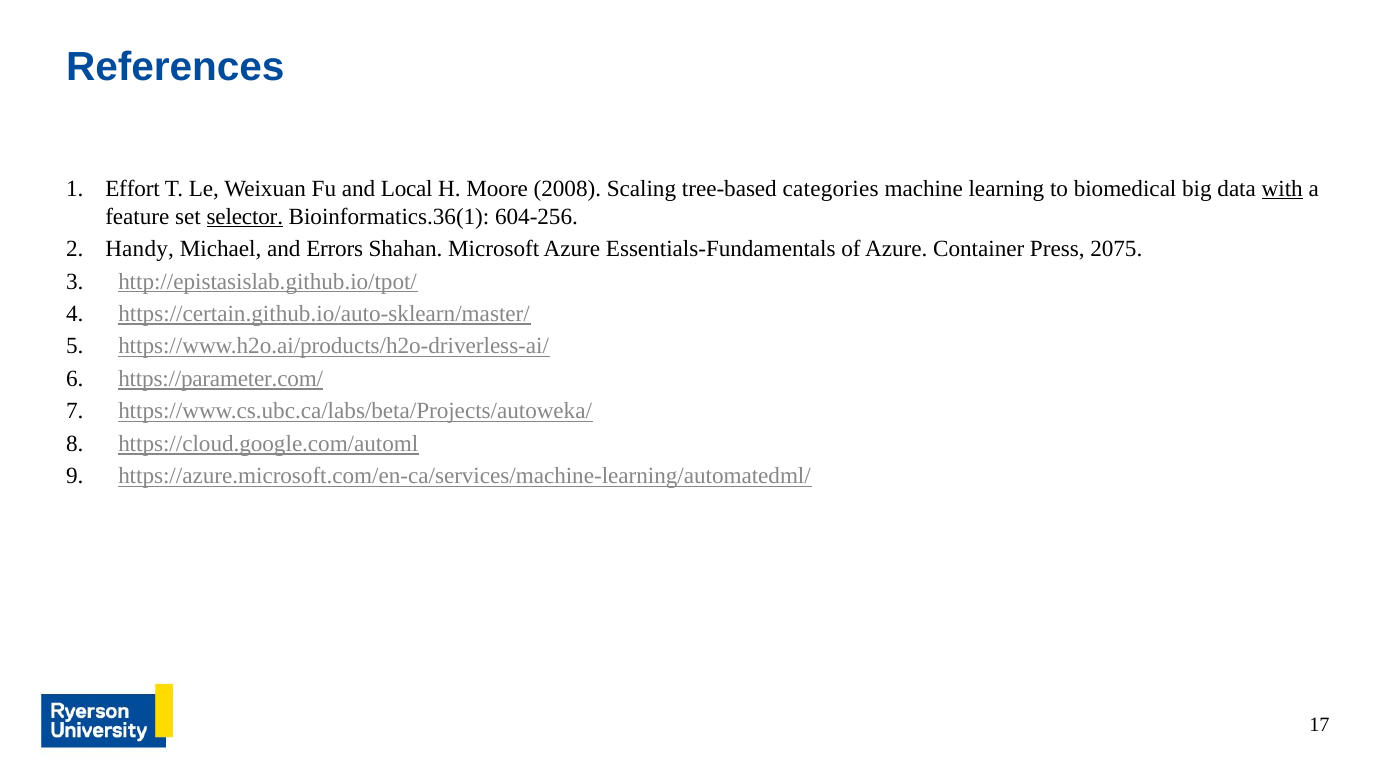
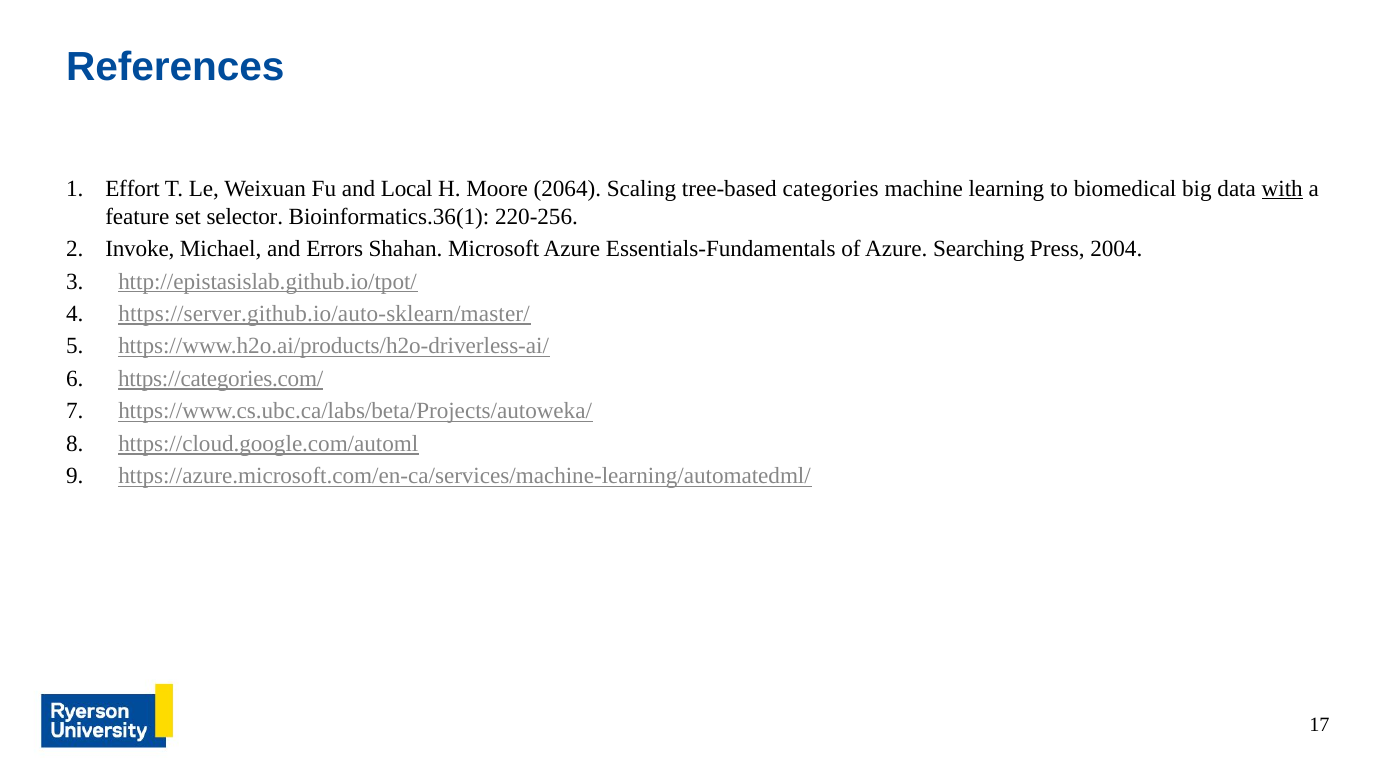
2008: 2008 -> 2064 (567, 189)
selector underline: present -> none (245, 217)
604-256: 604-256 -> 220-256 (536, 217)
Handy: Handy -> Invoke (140, 249)
Container: Container -> Searching (979, 249)
2075: 2075 -> 2004 (1116, 249)
https://certain.github.io/auto-sklearn/master/: https://certain.github.io/auto-sklearn/master/ -> https://server.github.io/auto-sklearn/master/ (324, 314)
https://parameter.com/: https://parameter.com/ -> https://categories.com/ (221, 379)
